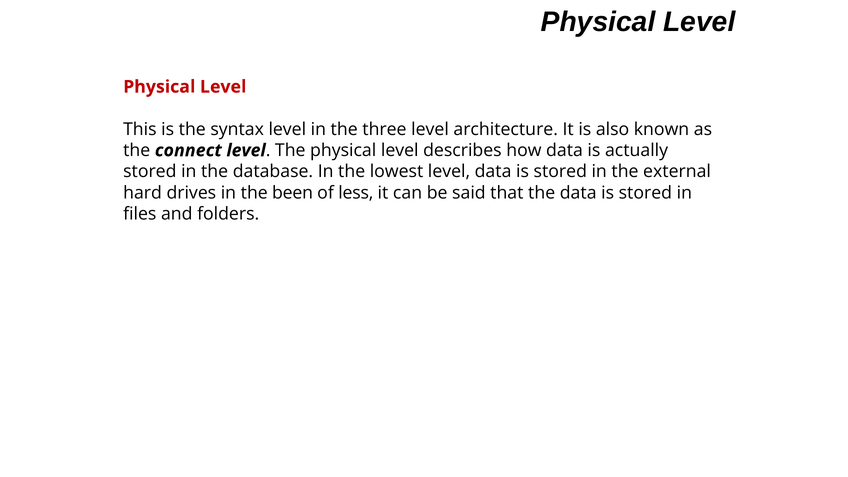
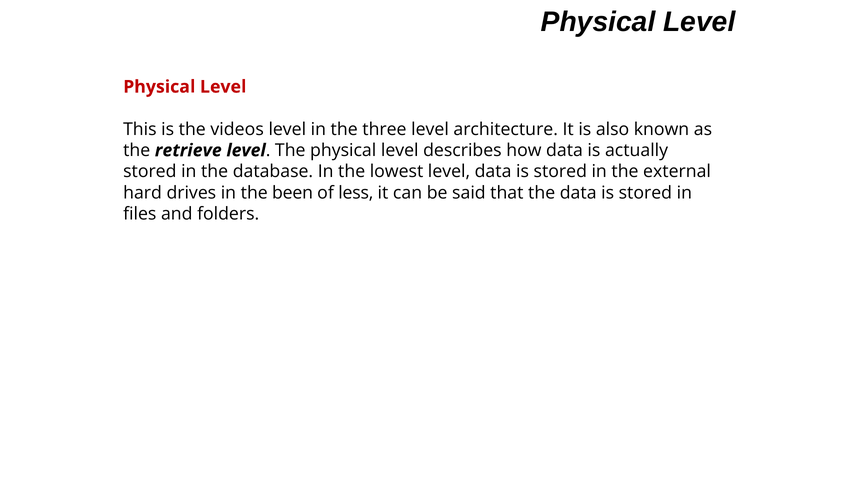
syntax: syntax -> videos (237, 129)
connect: connect -> retrieve (188, 150)
